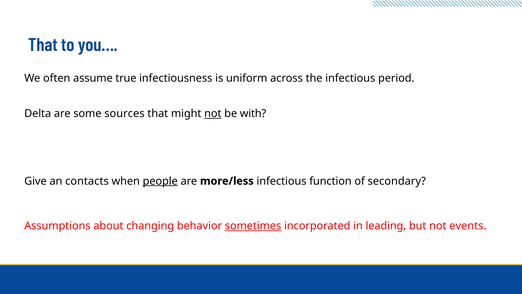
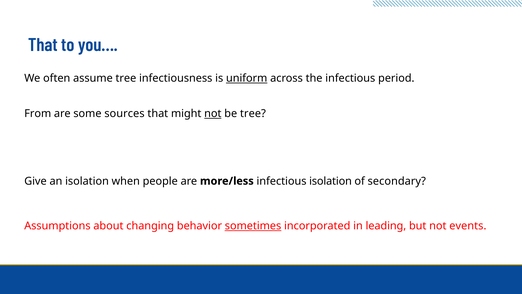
assume true: true -> tree (126, 78)
uniform underline: none -> present (247, 78)
Delta: Delta -> From (38, 114)
be with: with -> tree (253, 114)
an contacts: contacts -> isolation (87, 181)
people underline: present -> none (160, 181)
infectious function: function -> isolation (331, 181)
